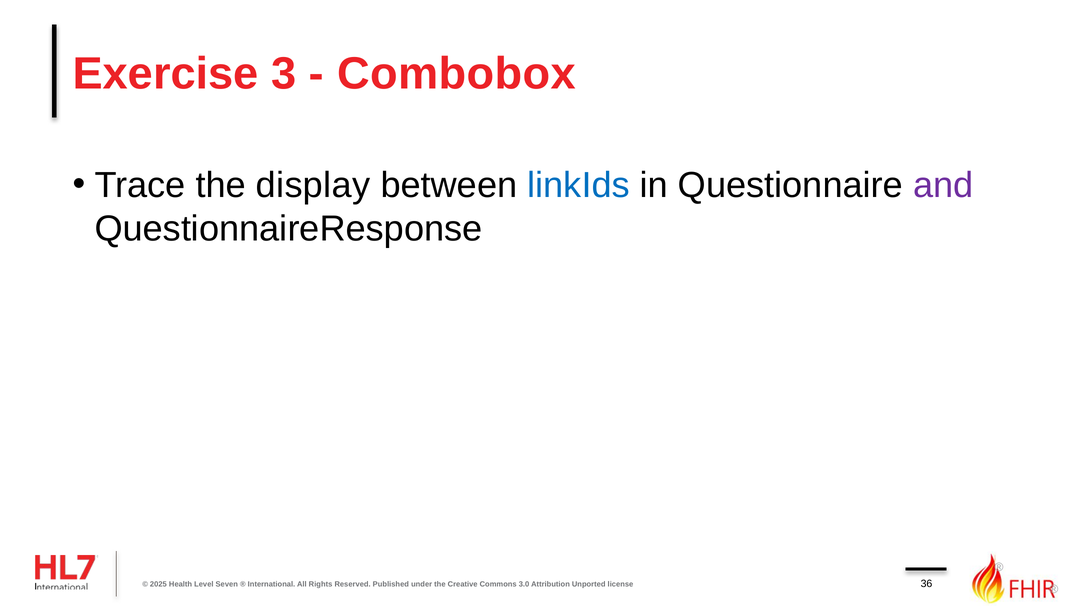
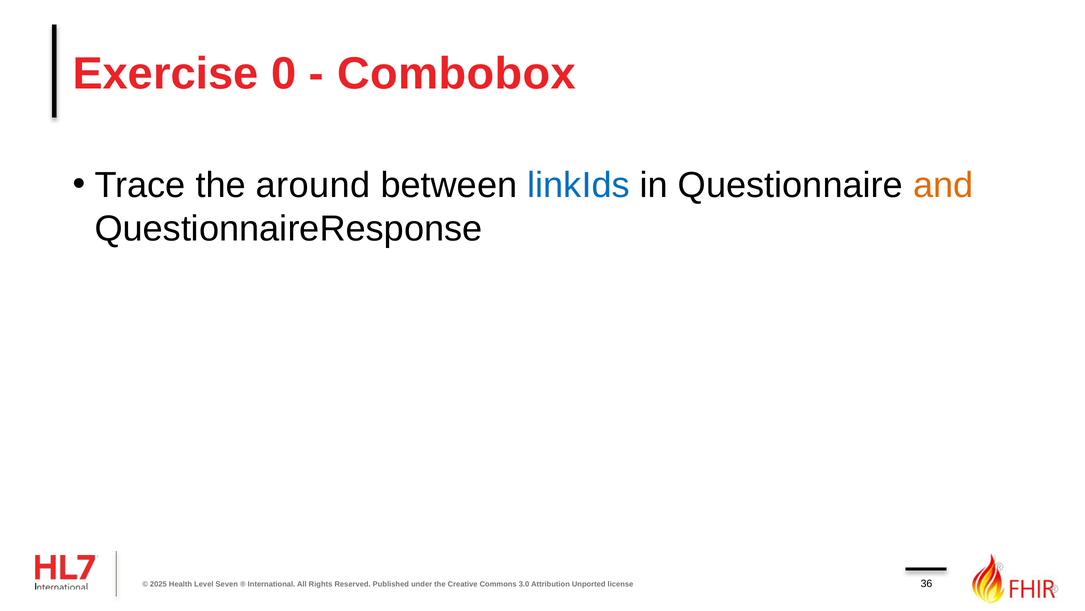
3: 3 -> 0 (284, 74)
display: display -> around (313, 185)
and colour: purple -> orange (943, 185)
